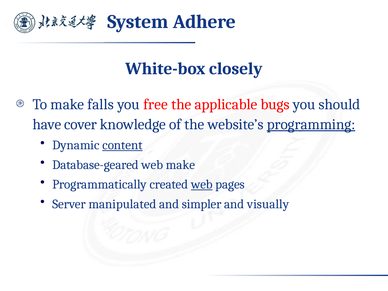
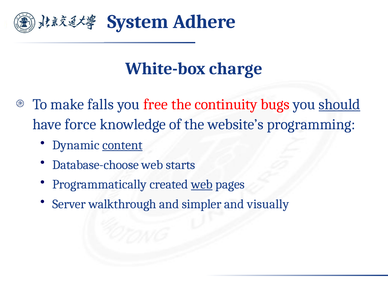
closely: closely -> charge (236, 69)
applicable: applicable -> continuity (226, 104)
should underline: none -> present (339, 104)
cover: cover -> force (80, 124)
programming underline: present -> none (311, 124)
Database-geared: Database-geared -> Database-choose (96, 165)
web make: make -> starts (181, 165)
manipulated: manipulated -> walkthrough (122, 204)
